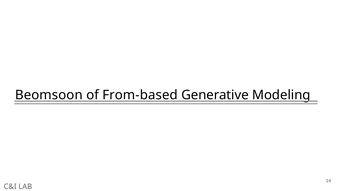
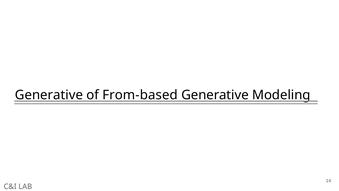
Beomsoon: Beomsoon -> Generative (49, 95)
